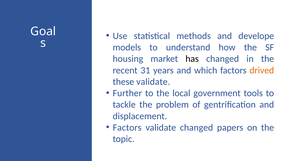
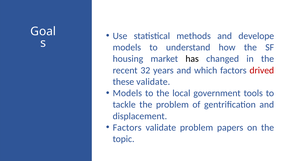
31: 31 -> 32 (145, 70)
drived colour: orange -> red (262, 70)
Further: Further -> Models (127, 93)
validate changed: changed -> problem (197, 127)
